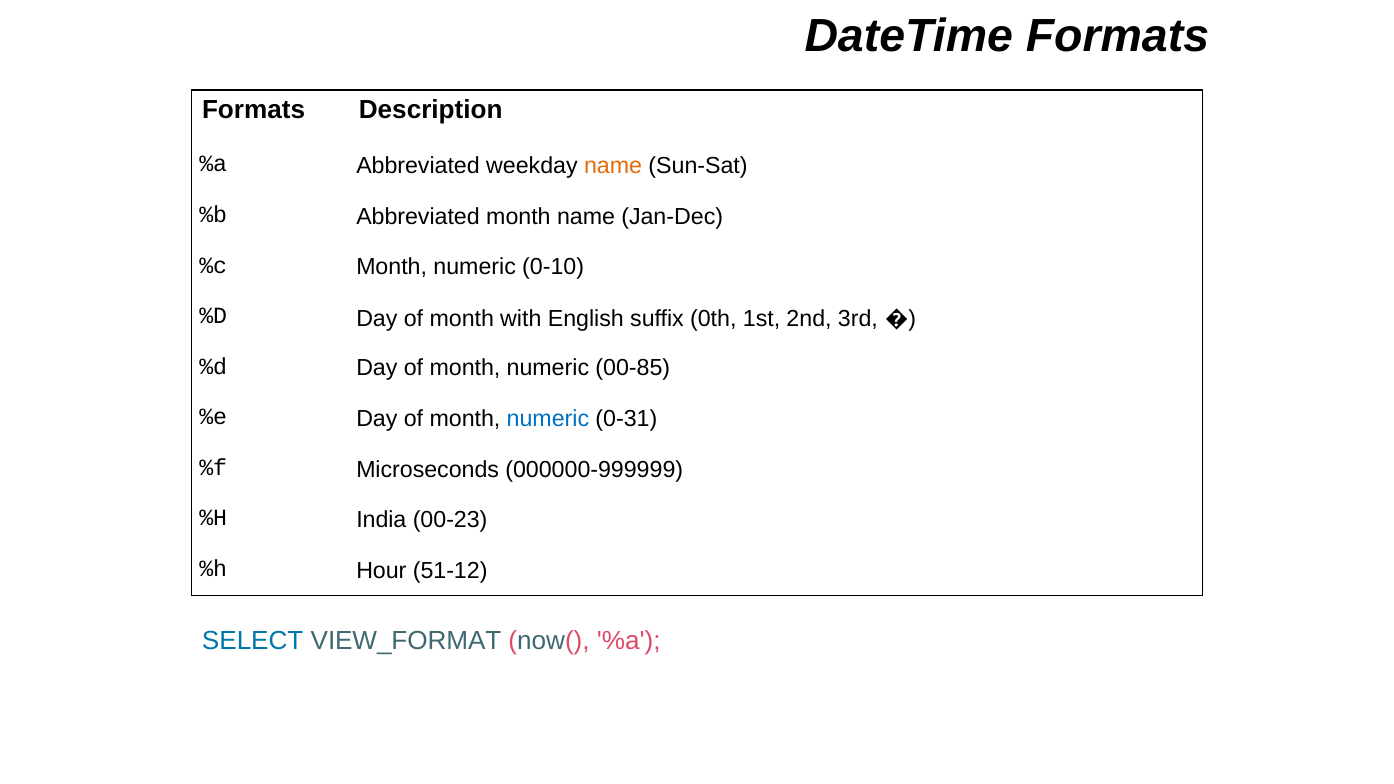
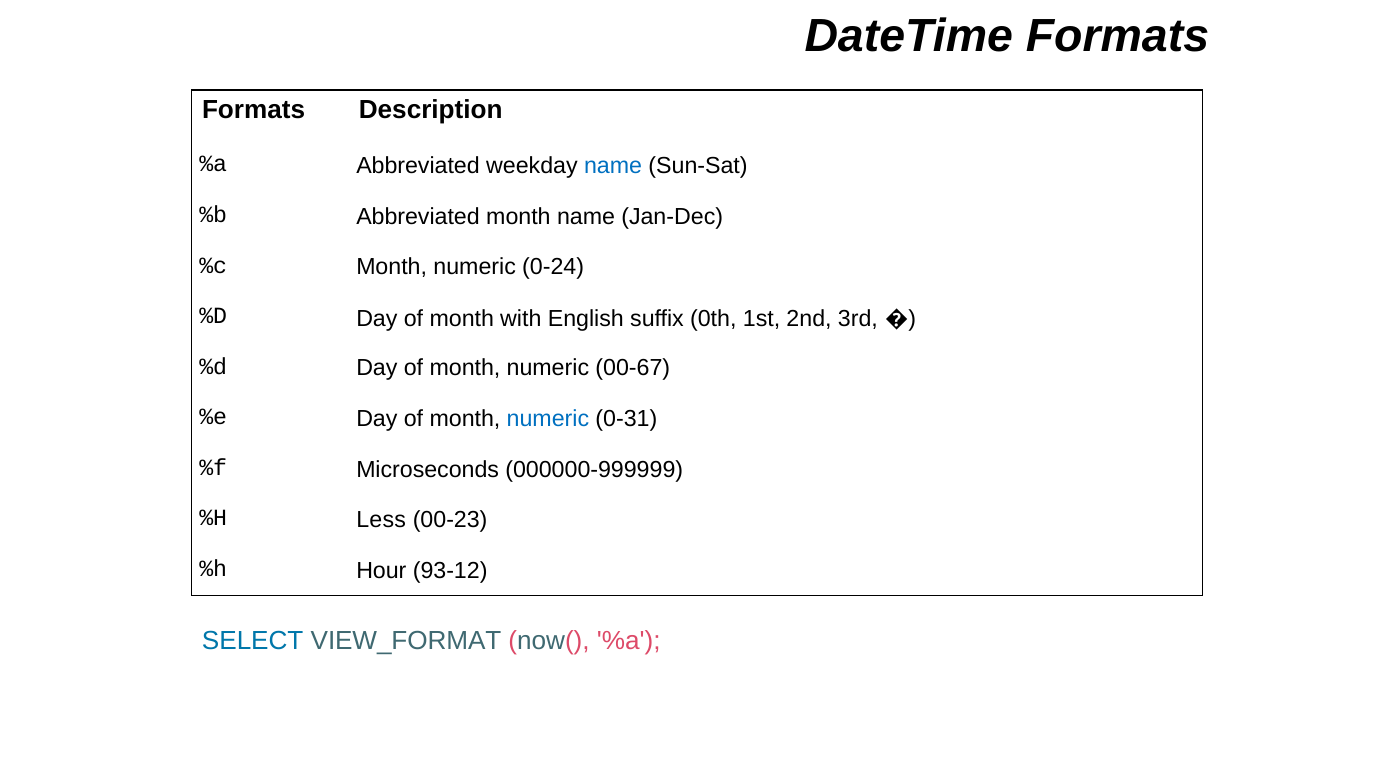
name colour: orange -> blue (613, 166)
0-10: 0-10 -> 0-24 (553, 267)
00-85: 00-85 -> 00-67 (633, 368)
India: India -> Less (381, 520)
51-12: 51-12 -> 93-12 (450, 571)
